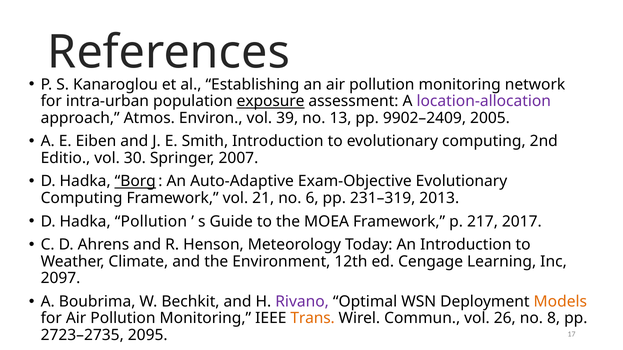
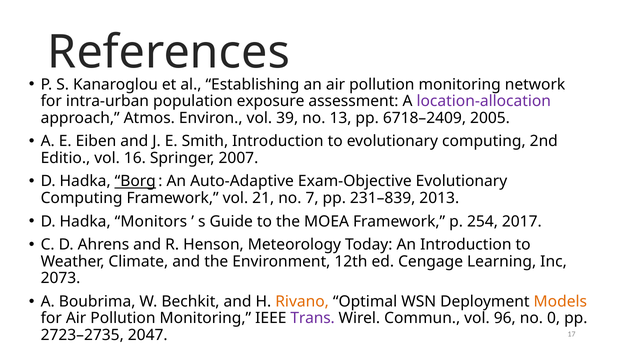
exposure underline: present -> none (271, 101)
9902–2409: 9902–2409 -> 6718–2409 (424, 118)
30: 30 -> 16 (135, 158)
6: 6 -> 7 (312, 198)
231–319: 231–319 -> 231–839 (383, 198)
Hadka Pollution: Pollution -> Monitors (151, 222)
217: 217 -> 254 (482, 222)
2097: 2097 -> 2073 (61, 279)
Rivano colour: purple -> orange (302, 302)
Trans colour: orange -> purple (313, 319)
26: 26 -> 96 (505, 319)
8: 8 -> 0 (554, 319)
2095: 2095 -> 2047 (148, 336)
